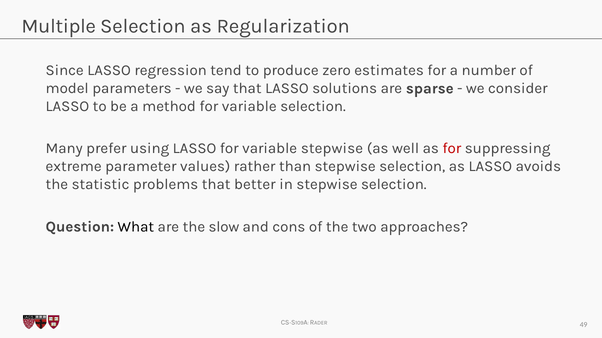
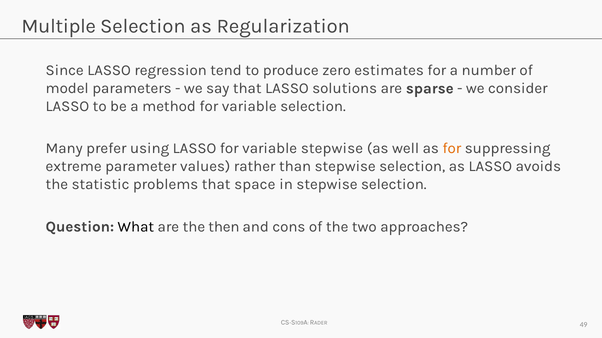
for colour: red -> orange (452, 149)
better: better -> space (255, 185)
slow: slow -> then (224, 227)
